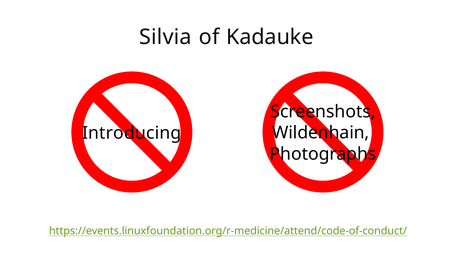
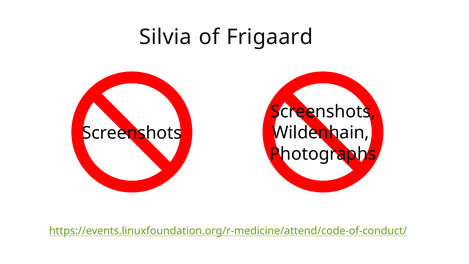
Kadauke: Kadauke -> Frigaard (270, 37)
Introducing: Introducing -> Screenshots (132, 133)
